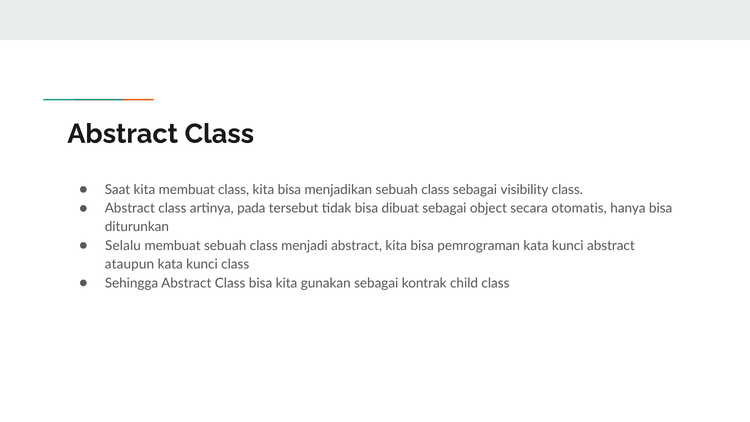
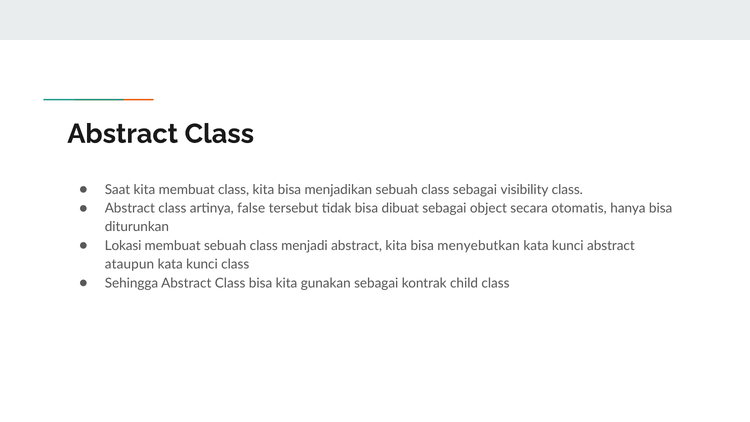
pada: pada -> false (251, 208)
Selalu: Selalu -> Lokasi (123, 246)
pemrograman: pemrograman -> menyebutkan (479, 246)
